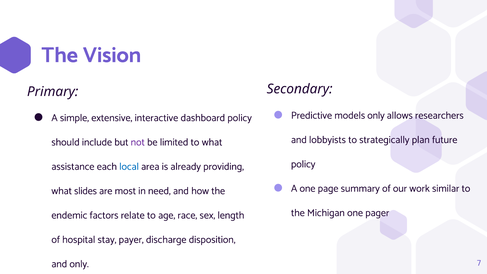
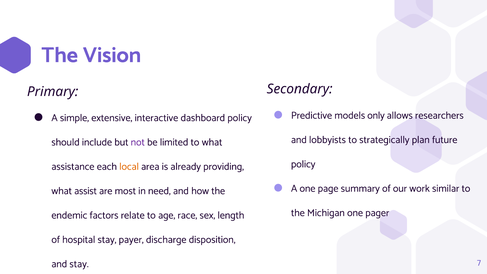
local colour: blue -> orange (129, 166)
slides: slides -> assist (86, 191)
and only: only -> stay (79, 264)
